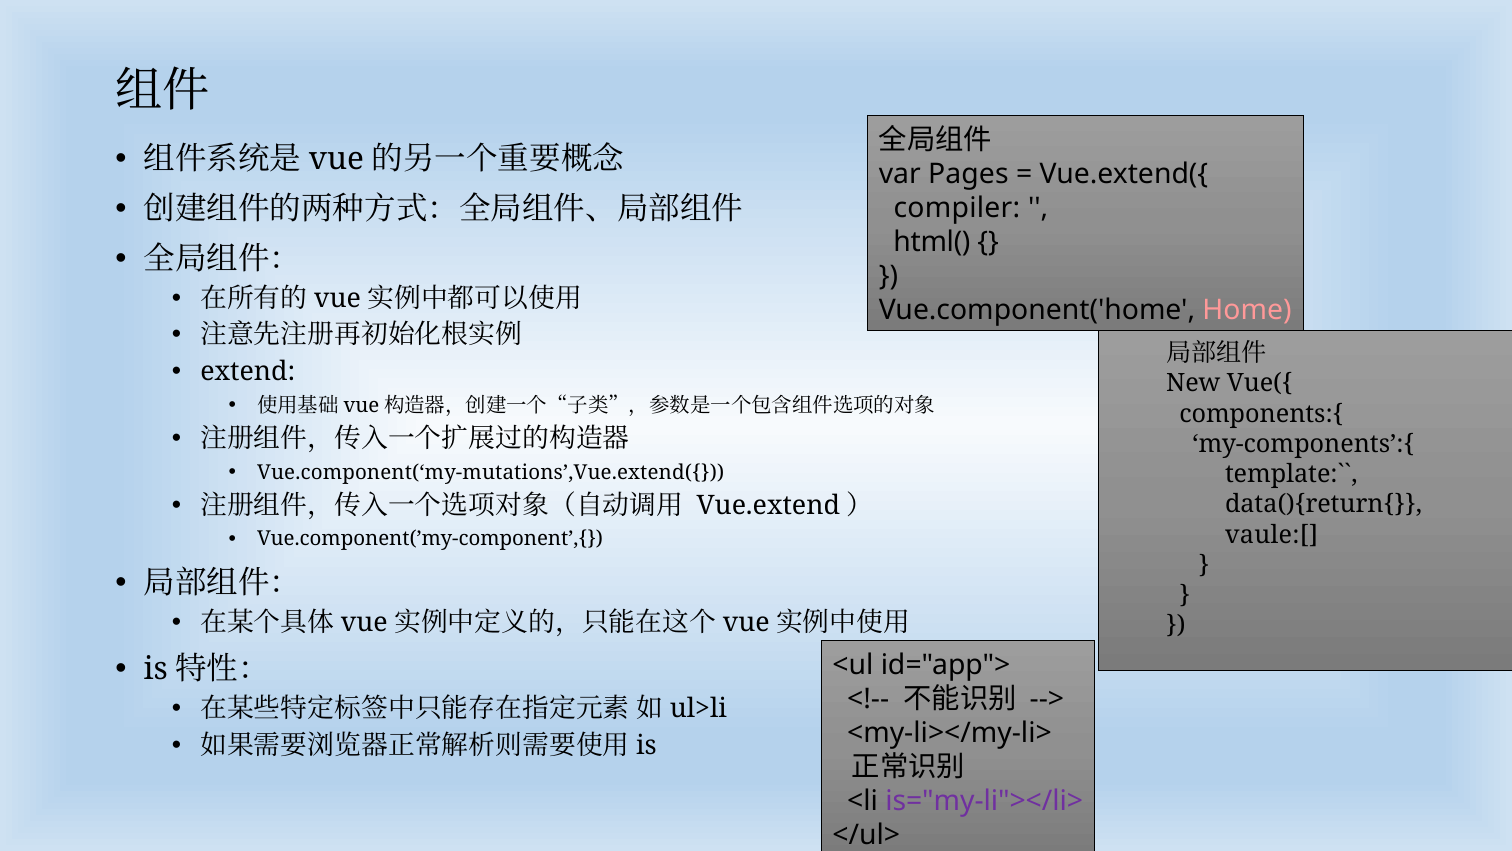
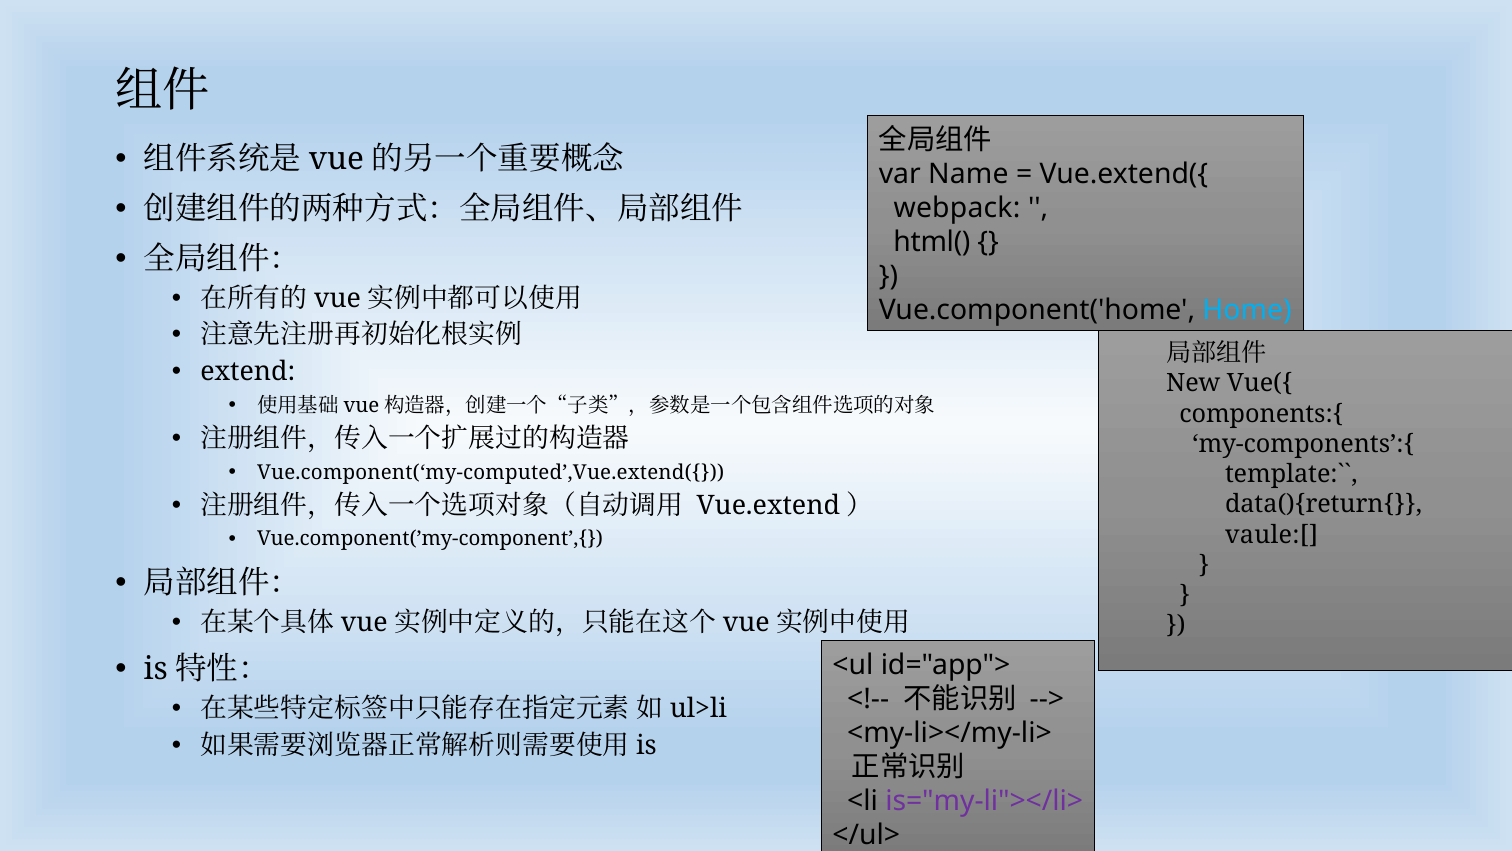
Pages: Pages -> Name (968, 174)
compiler: compiler -> webpack (957, 208)
Home colour: pink -> light blue (1247, 310)
Vue.component(‘my-mutations’,Vue.extend({: Vue.component(‘my-mutations’,Vue.extend({ -> Vue.component(‘my-computed’,Vue.extend({ (491, 472)
